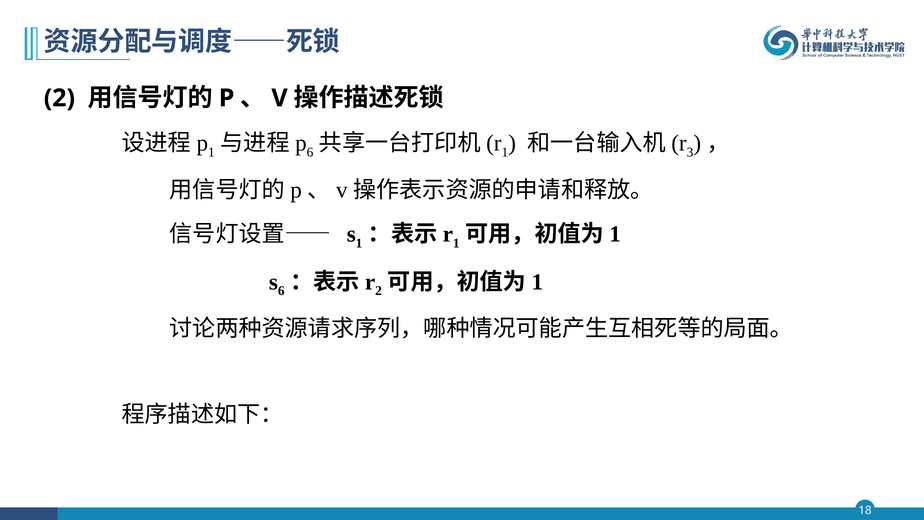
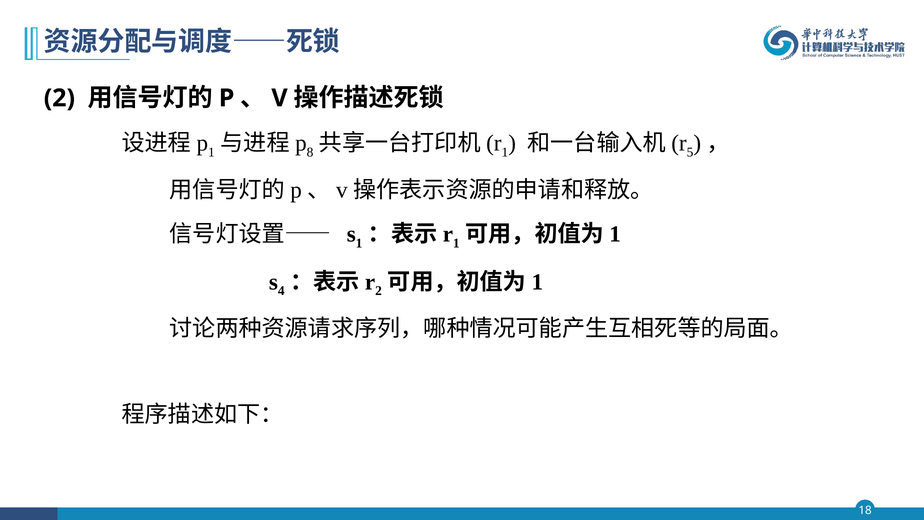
6: 6 -> 8 (310, 152)
3: 3 -> 5 (690, 152)
6: 6 -> 4 (281, 291)
